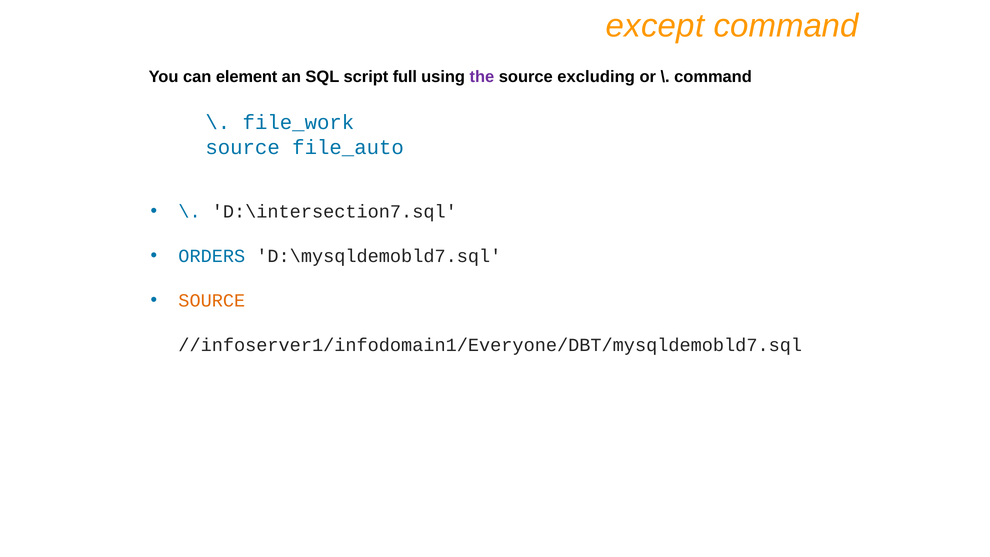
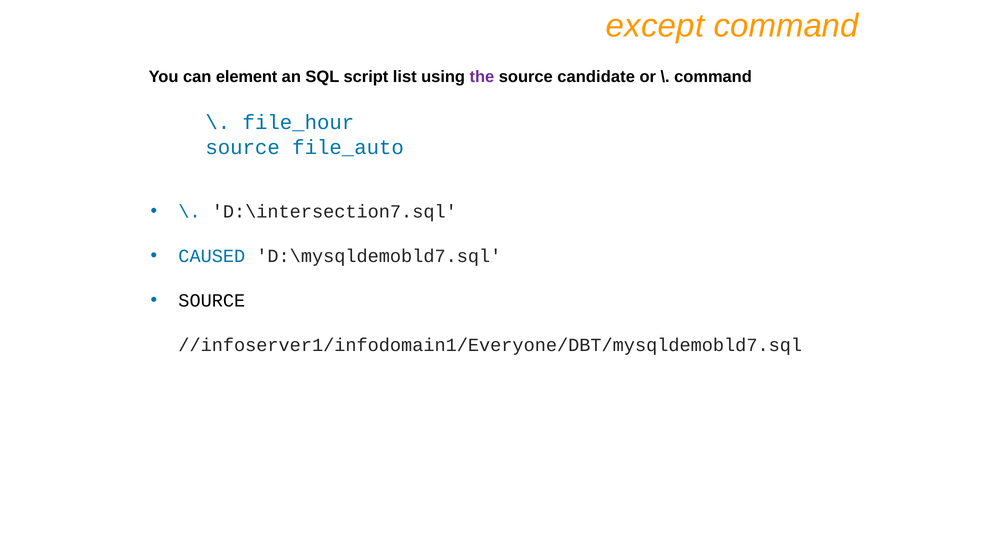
full: full -> list (405, 77)
excluding: excluding -> candidate (596, 77)
file_work: file_work -> file_hour (298, 123)
ORDERS: ORDERS -> CAUSED (212, 256)
SOURCE colour: orange -> black (212, 301)
